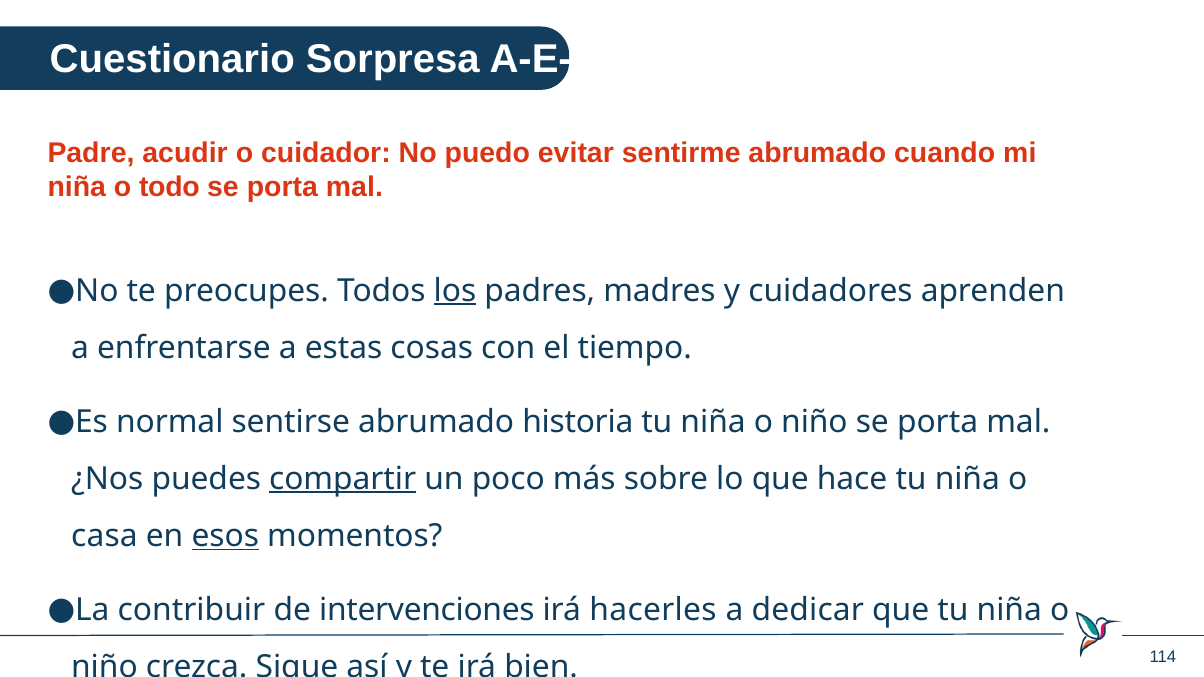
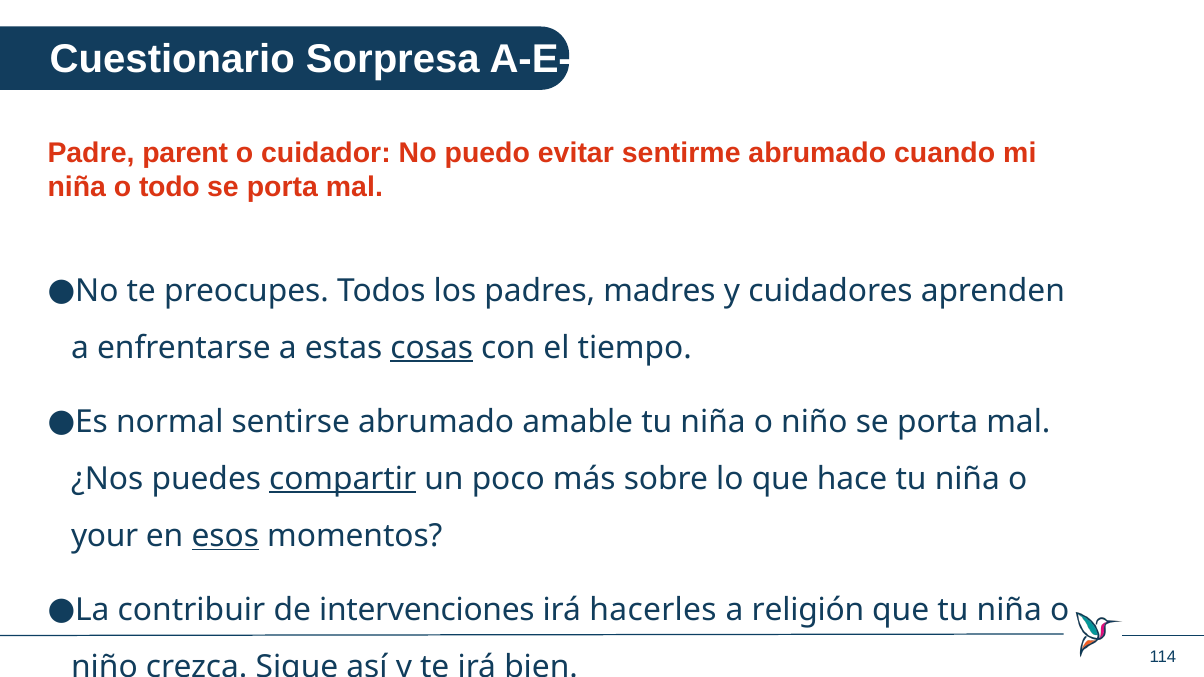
acudir: acudir -> parent (185, 153)
los underline: present -> none (455, 291)
cosas underline: none -> present (432, 348)
historia: historia -> amable (578, 422)
casa: casa -> your (105, 536)
dedicar: dedicar -> religión (808, 610)
